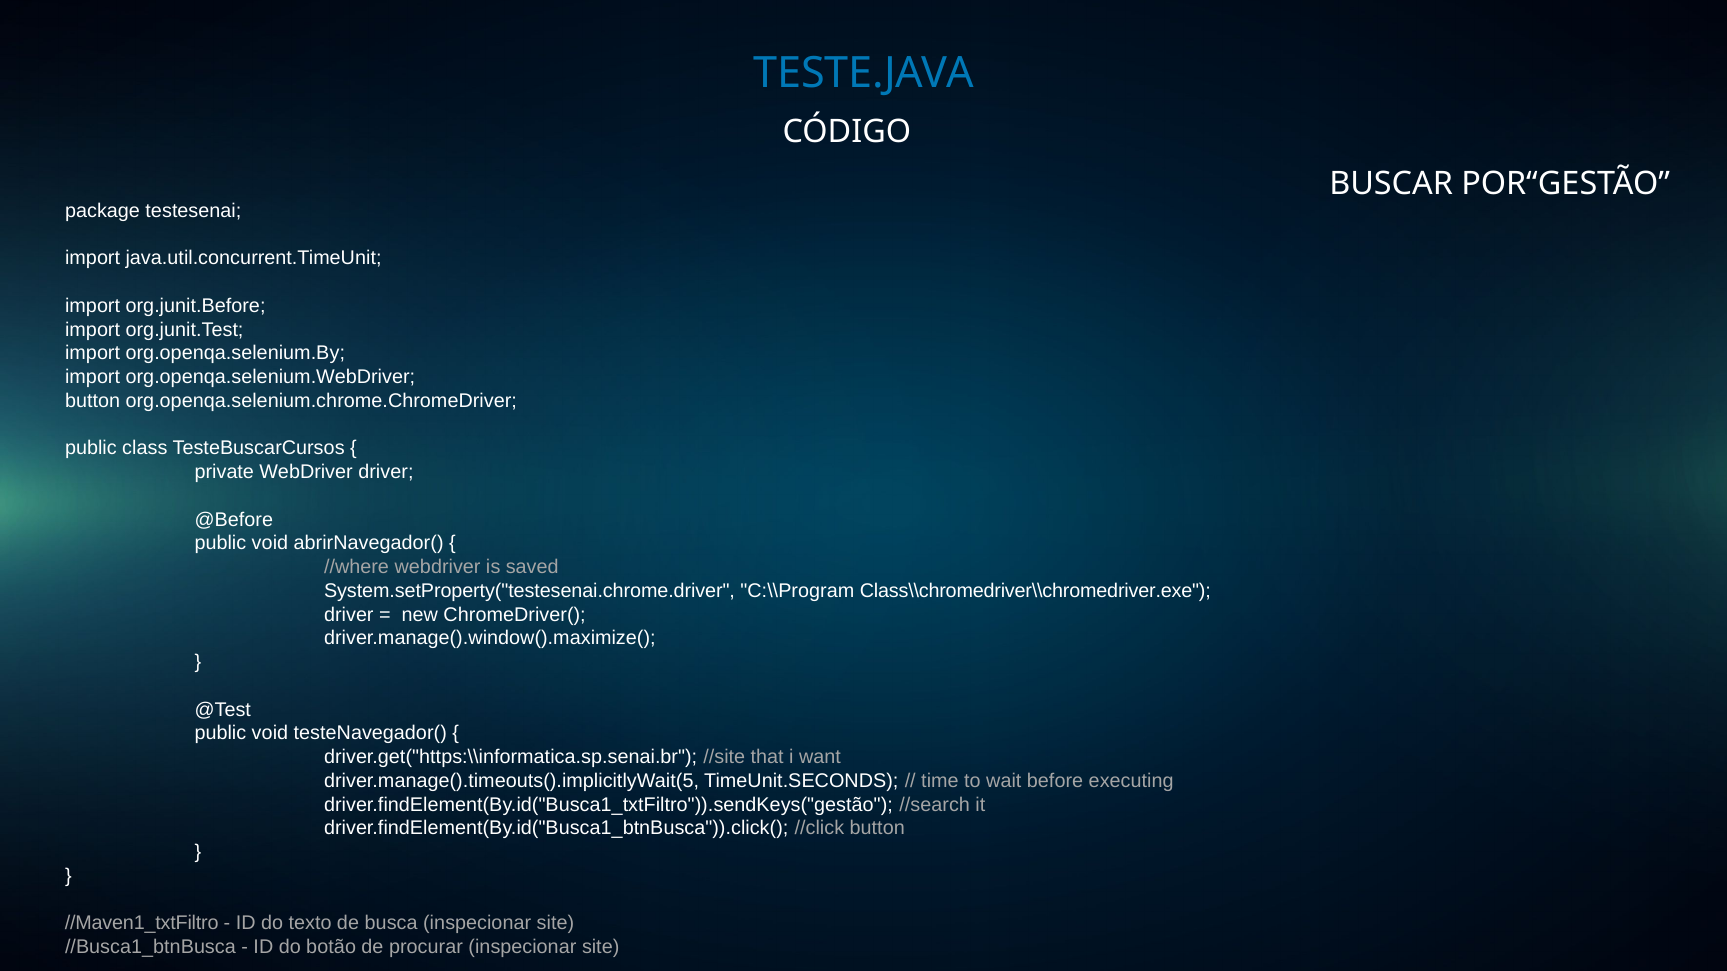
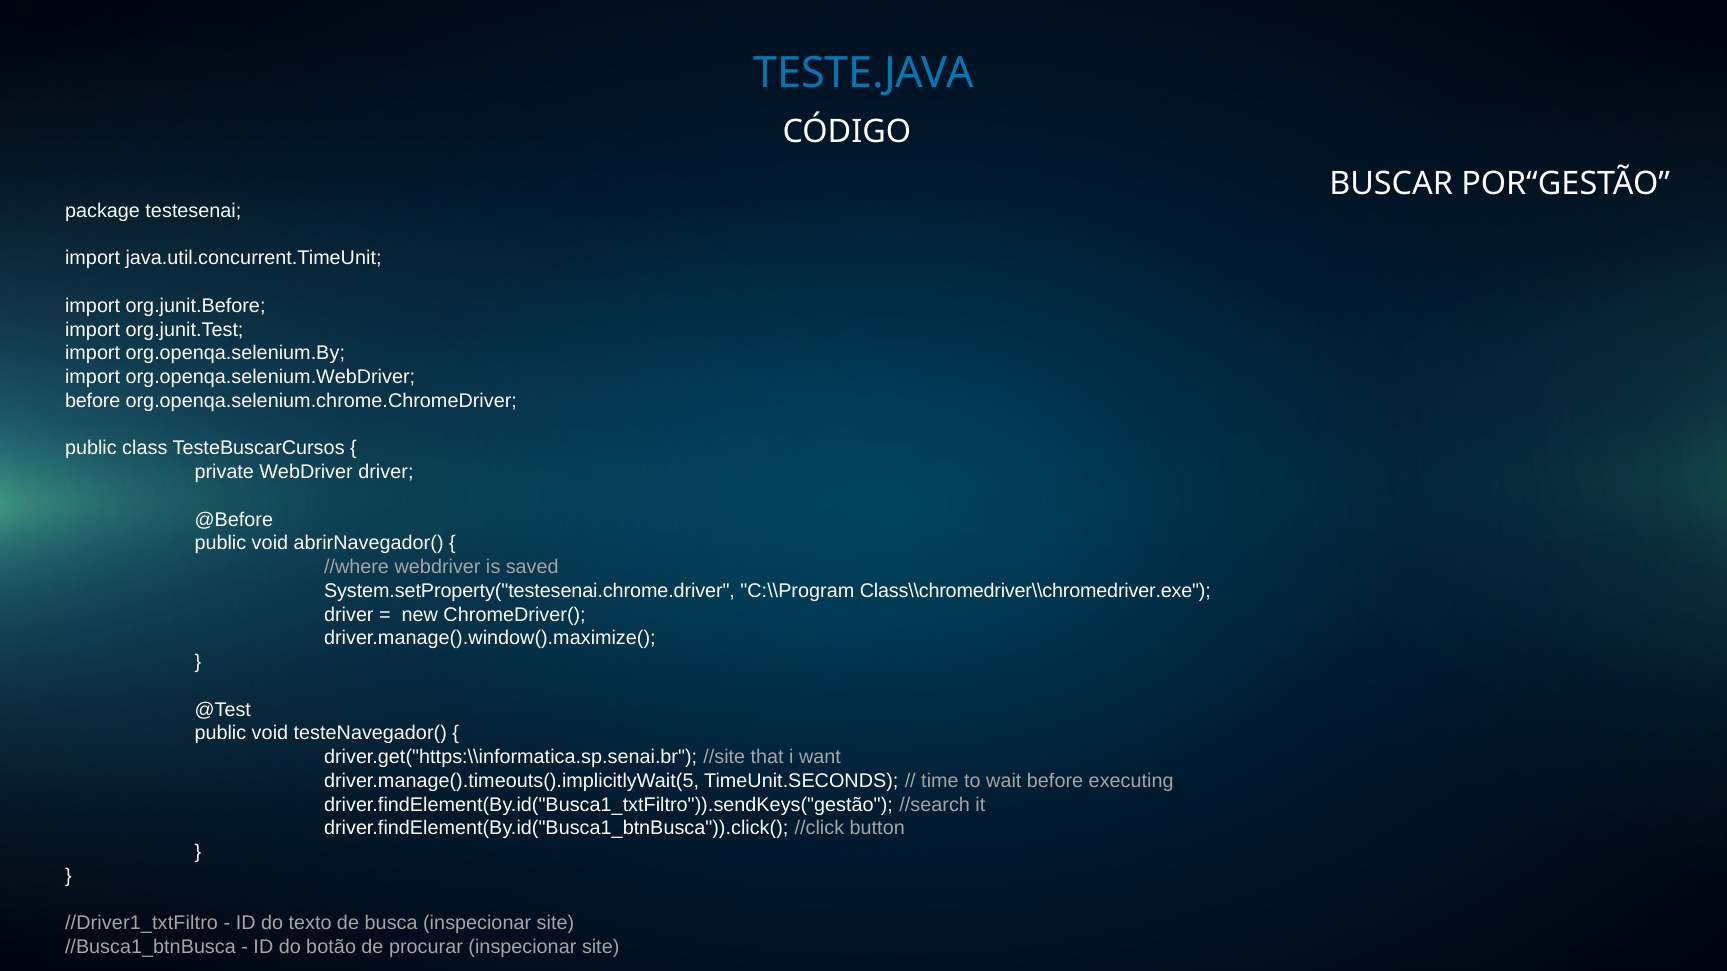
button: button -> before (93, 401)
//Maven1_txtFiltro: //Maven1_txtFiltro -> //Driver1_txtFiltro (142, 924)
